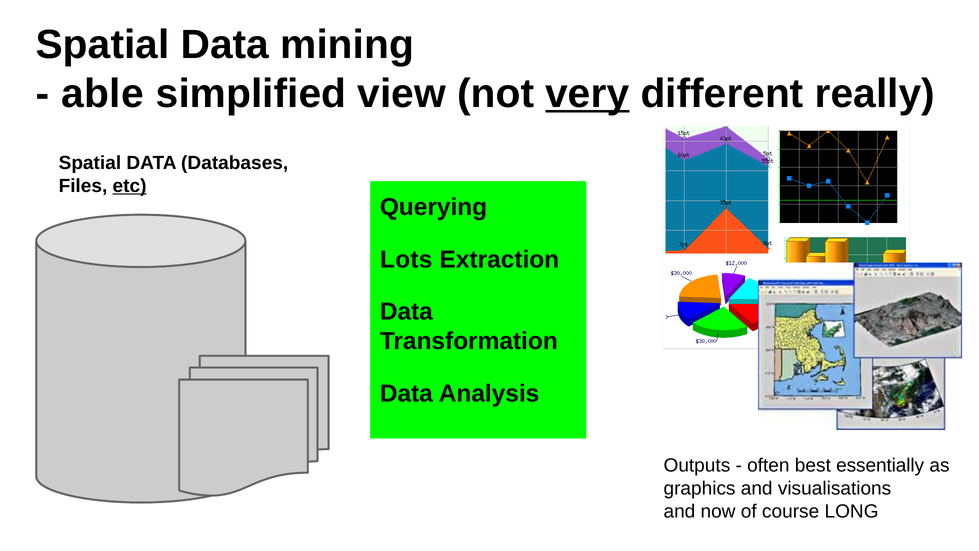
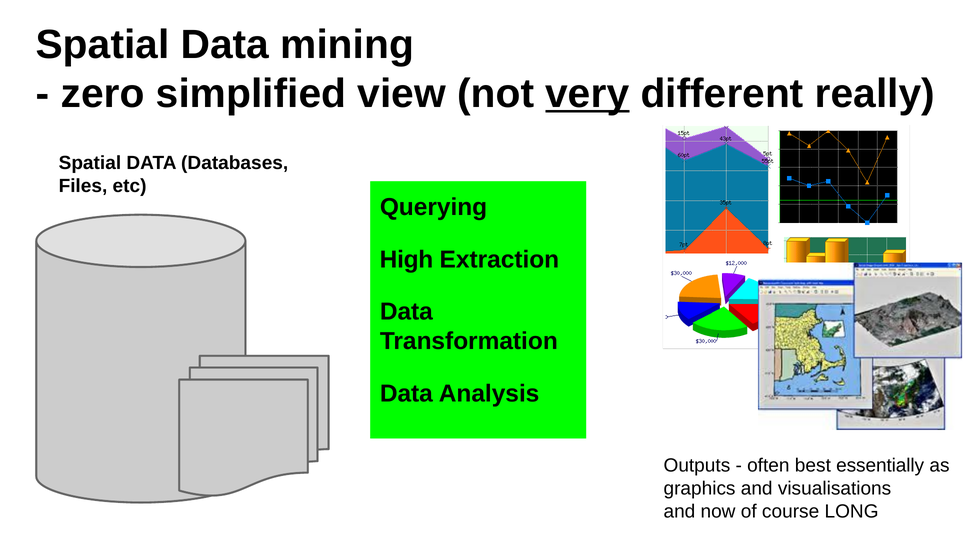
able: able -> zero (103, 94)
etc underline: present -> none (130, 186)
Lots: Lots -> High (407, 259)
